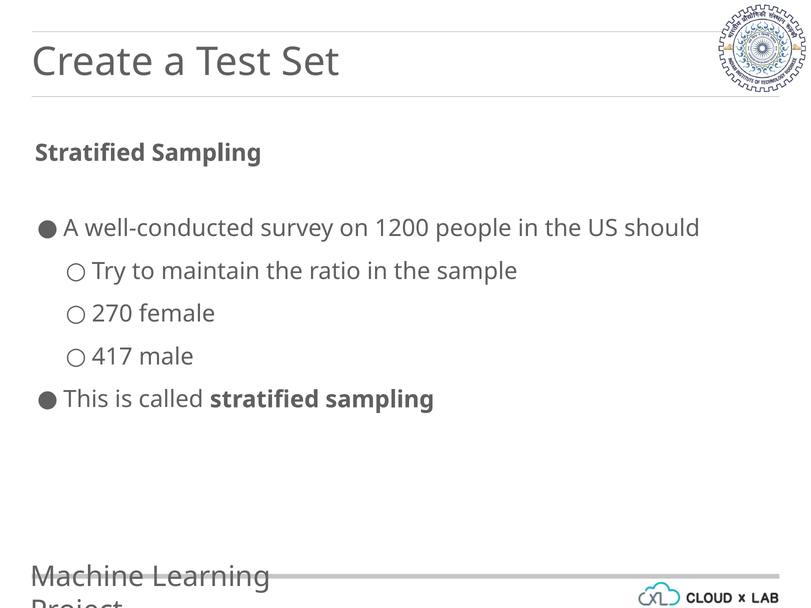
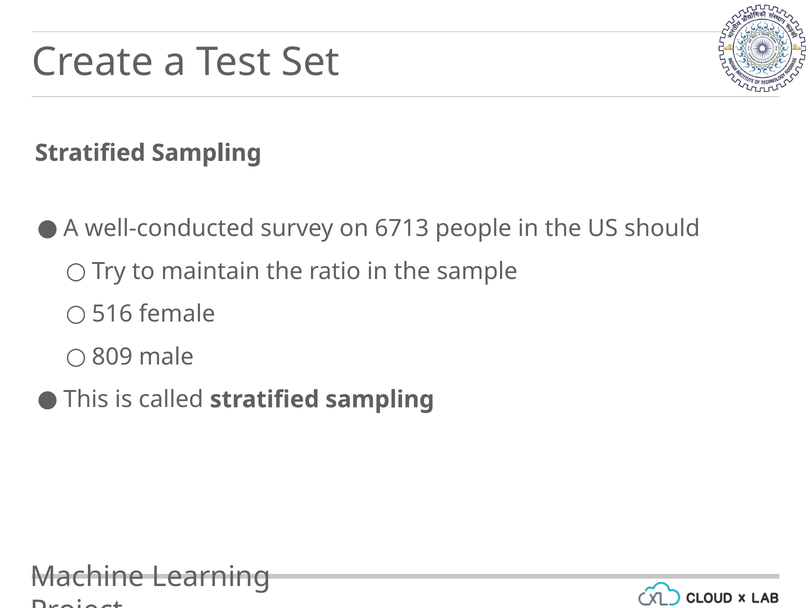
1200: 1200 -> 6713 (402, 229)
270: 270 -> 516 (112, 314)
417: 417 -> 809 (112, 357)
